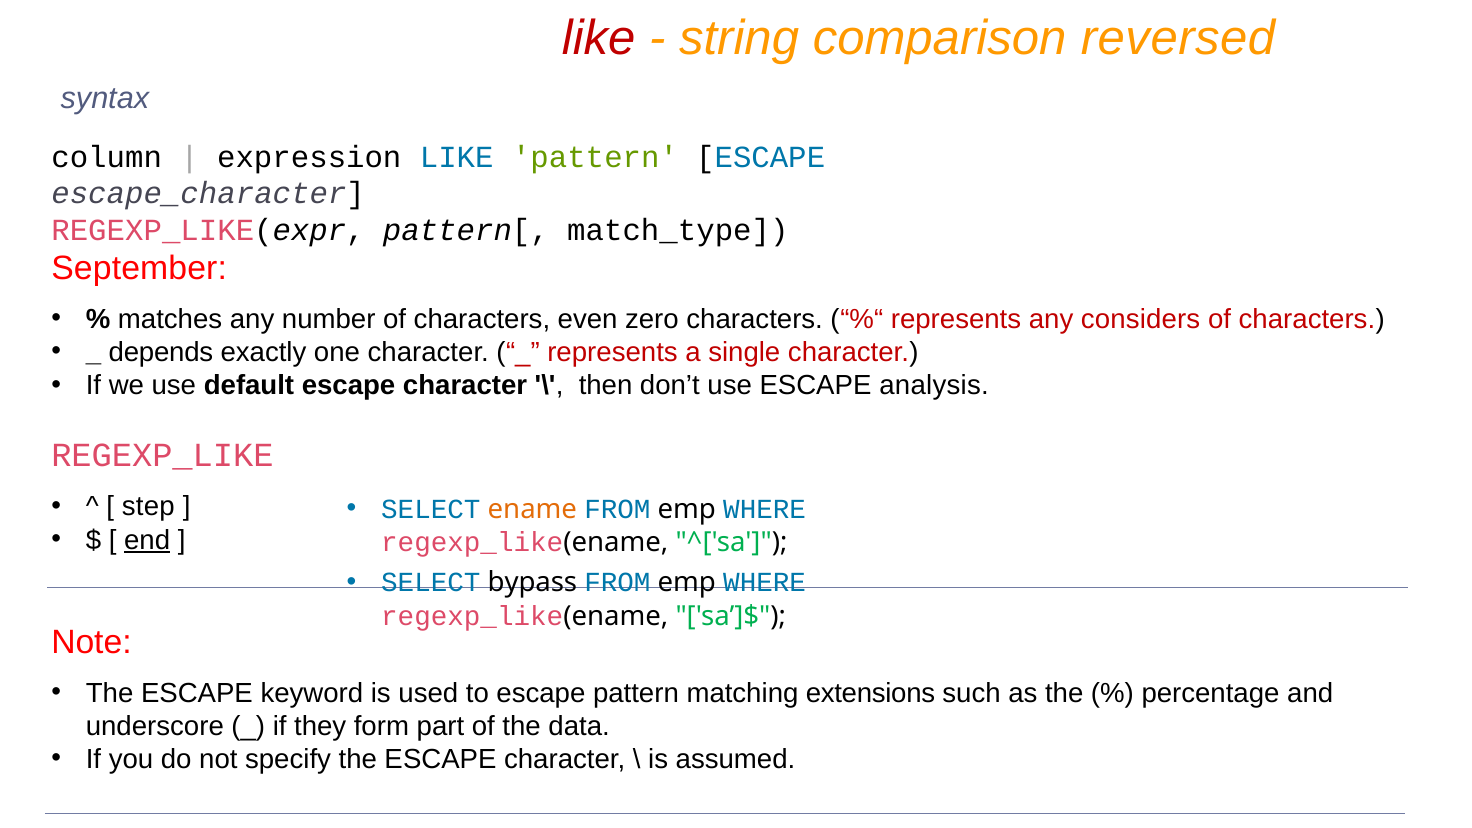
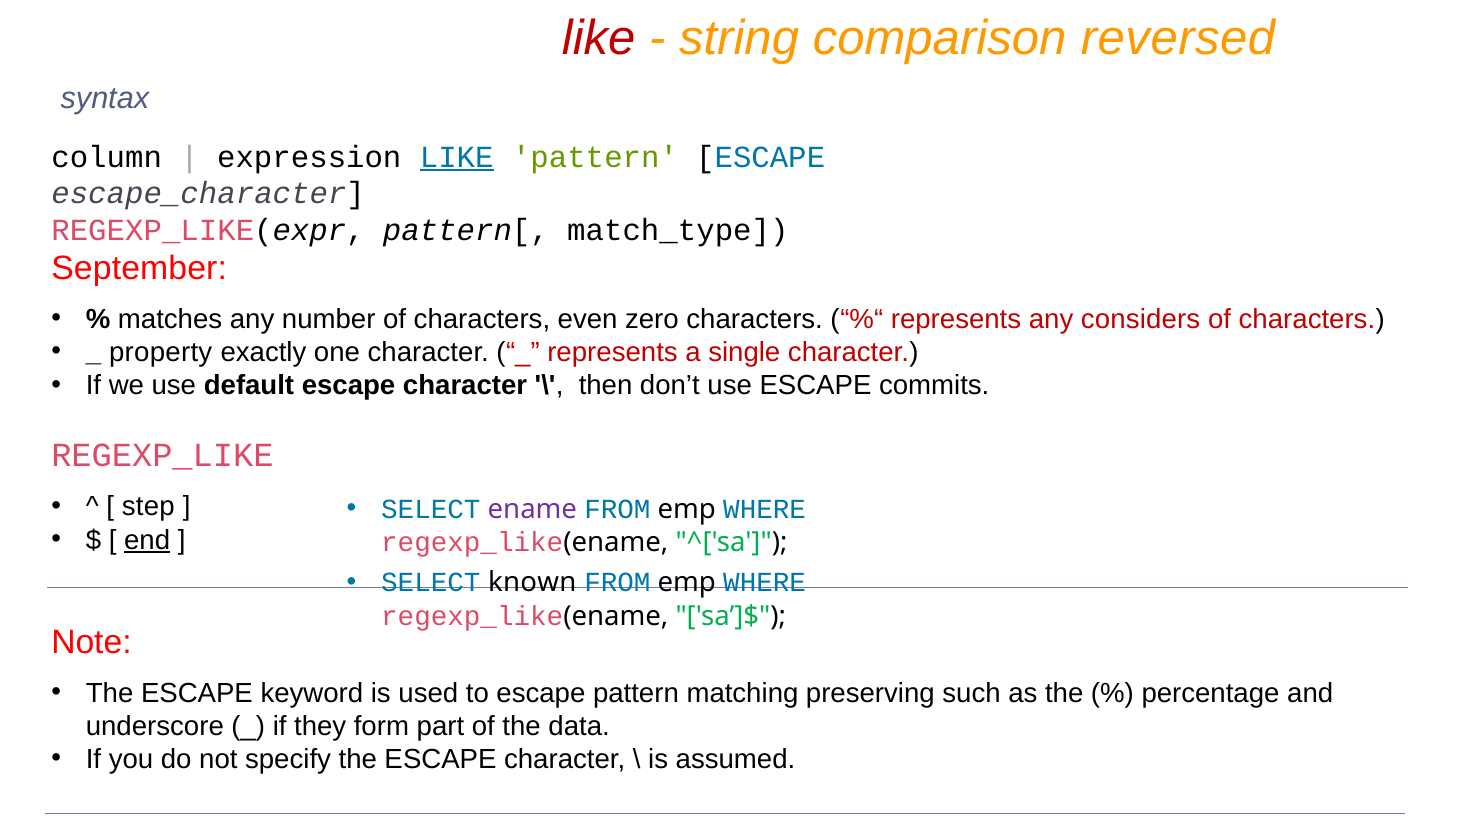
LIKE underline: none -> present (457, 157)
depends: depends -> property (161, 352)
analysis: analysis -> commits (934, 385)
ename colour: orange -> purple (532, 509)
bypass: bypass -> known (532, 583)
extensions: extensions -> preserving (870, 693)
